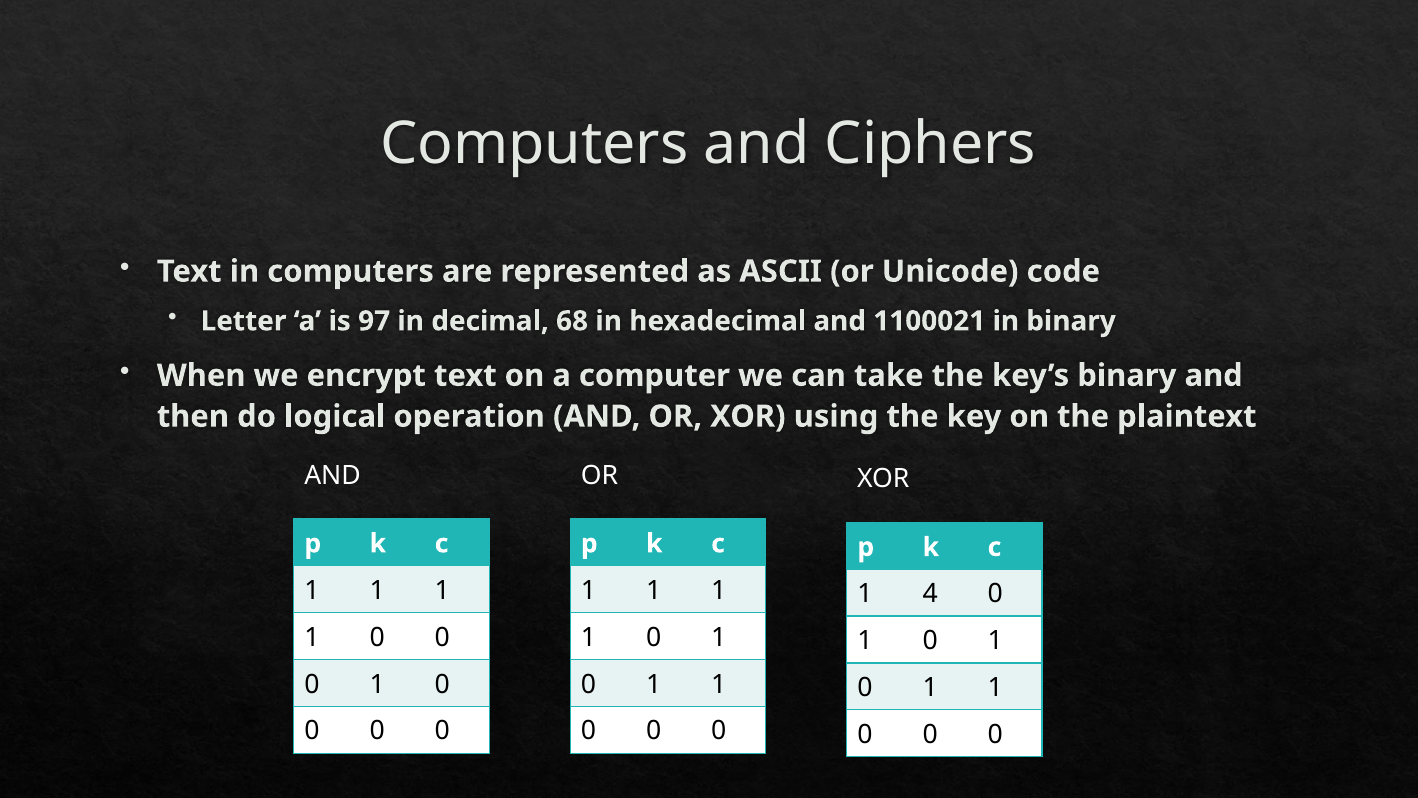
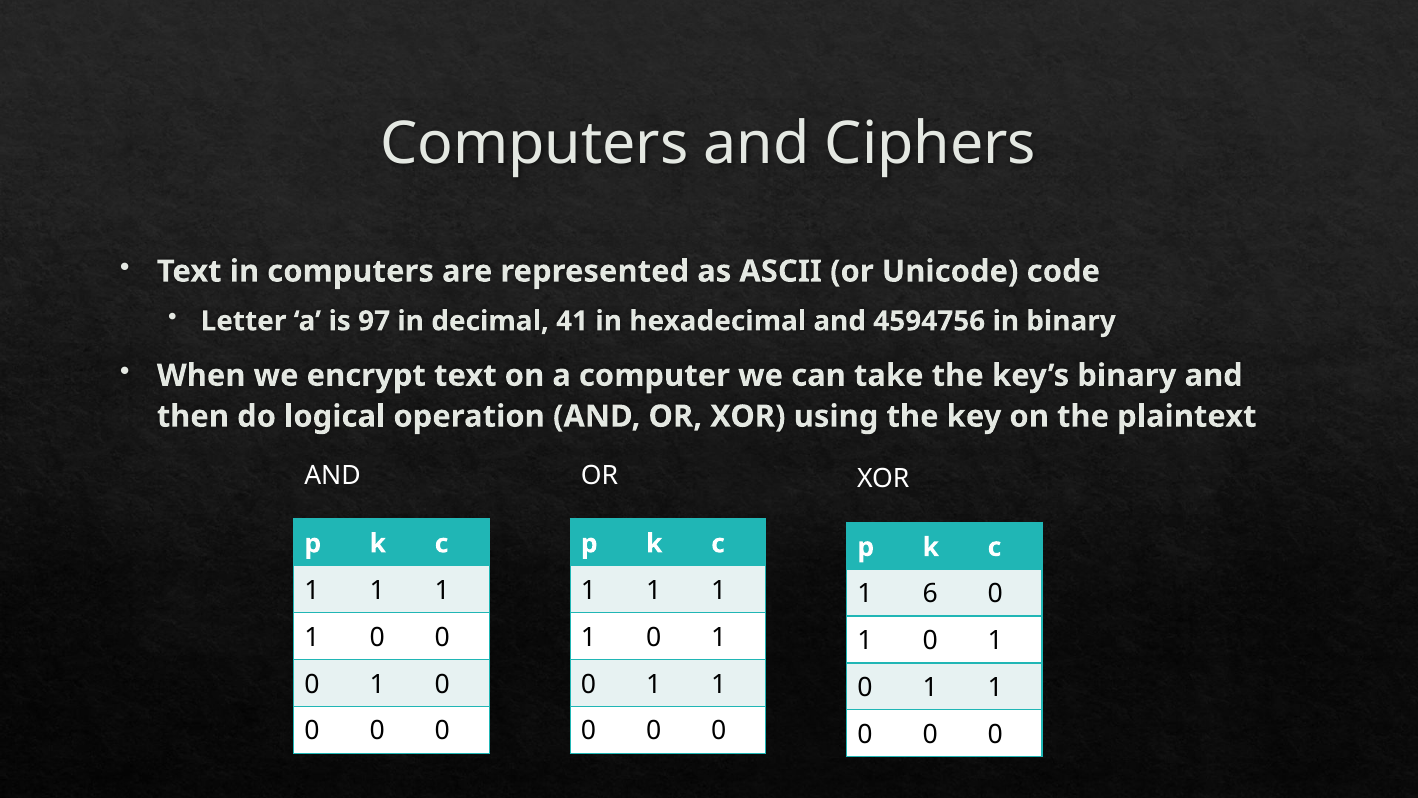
68: 68 -> 41 (572, 321)
1100021: 1100021 -> 4594756 (929, 321)
4: 4 -> 6 (930, 594)
